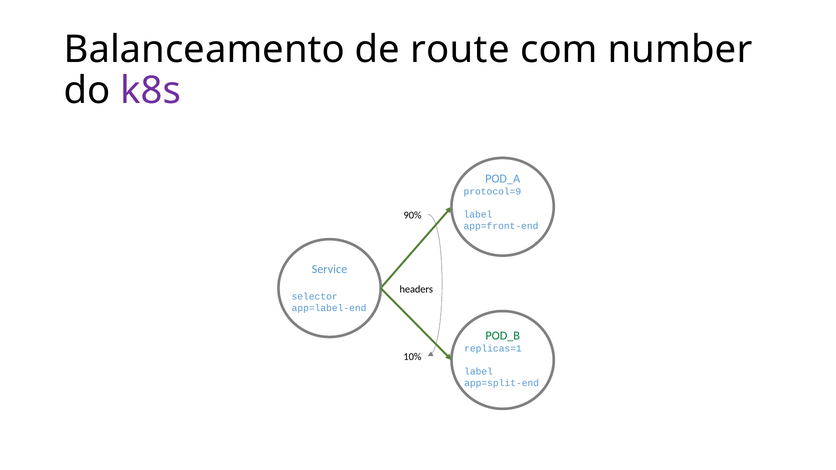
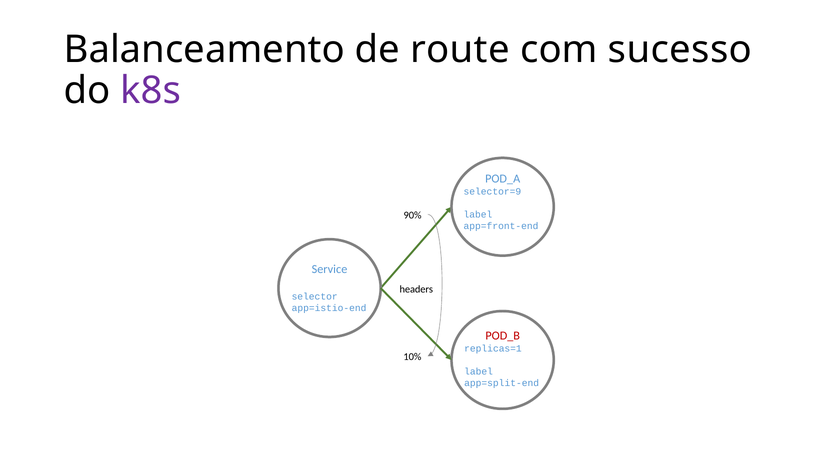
number: number -> sucesso (680, 50)
protocol=9: protocol=9 -> selector=9 (492, 192)
app=label-end: app=label-end -> app=istio-end (329, 308)
POD_B colour: green -> red (503, 336)
